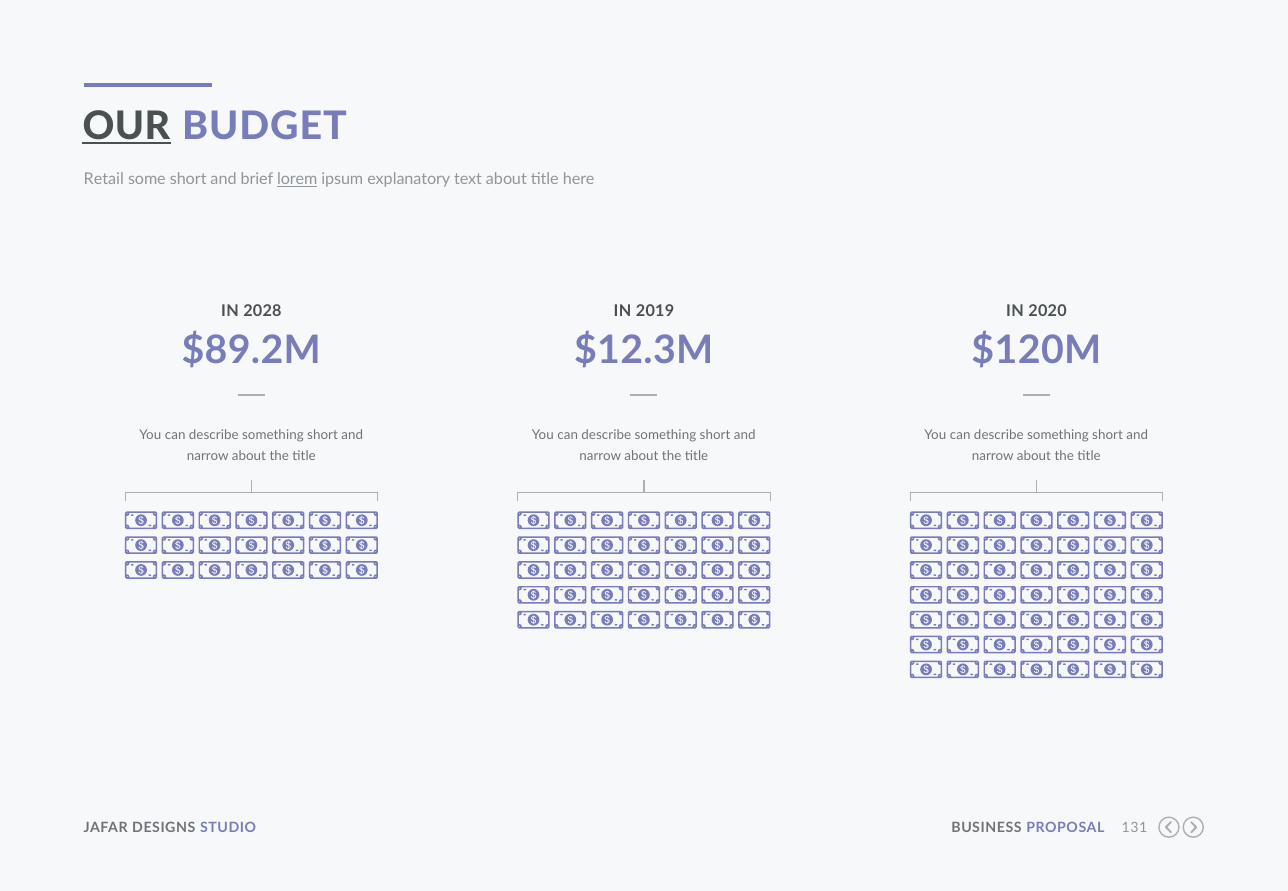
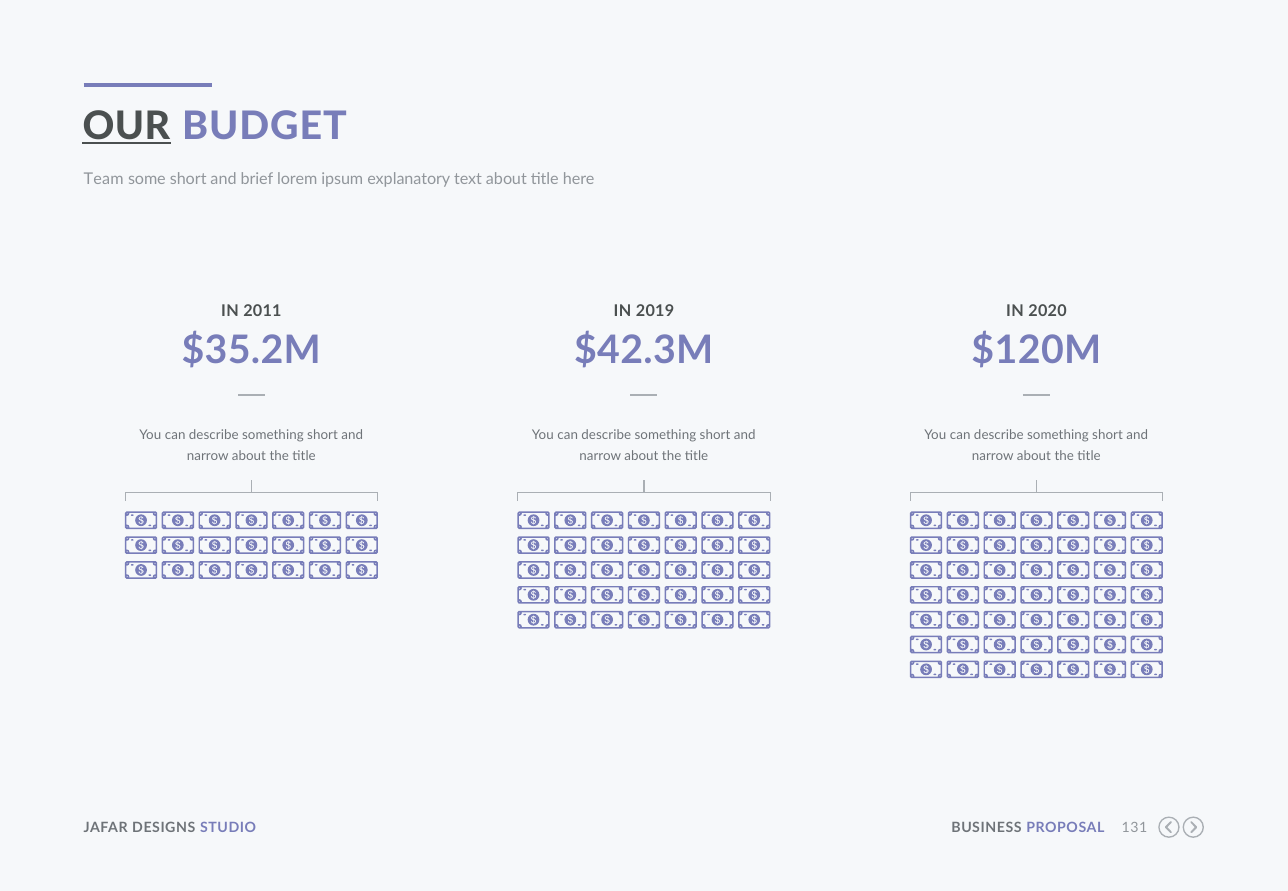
Retail: Retail -> Team (104, 179)
lorem underline: present -> none (297, 179)
2028: 2028 -> 2011 (262, 312)
$89.2M: $89.2M -> $35.2M (251, 351)
$12.3M: $12.3M -> $42.3M (644, 351)
